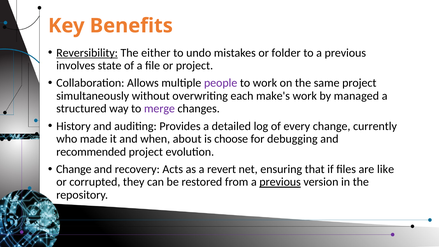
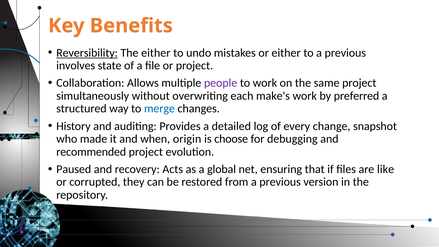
or folder: folder -> either (286, 53)
managed: managed -> preferred (356, 96)
merge colour: purple -> blue (159, 109)
currently: currently -> snapshot (375, 126)
about: about -> origin (187, 139)
Change: Change -> Paused (74, 169)
revert: revert -> global (222, 169)
previous underline: present -> none (280, 182)
